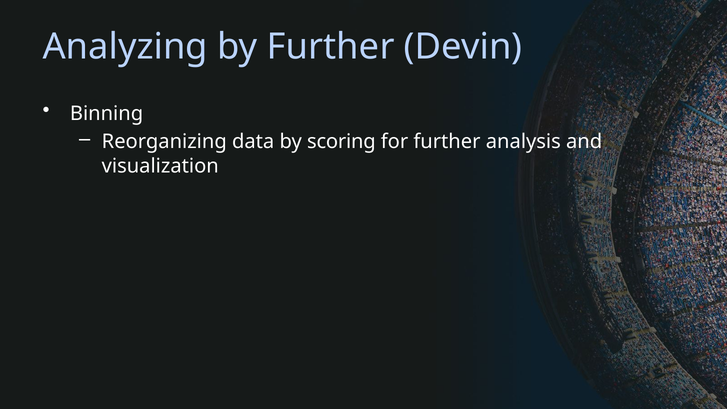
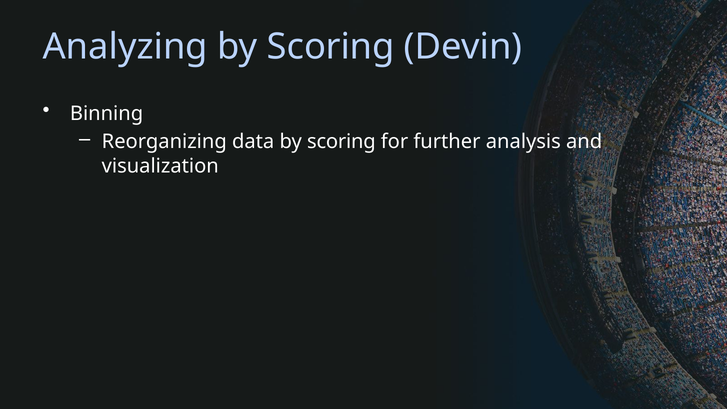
Analyzing by Further: Further -> Scoring (331, 47)
